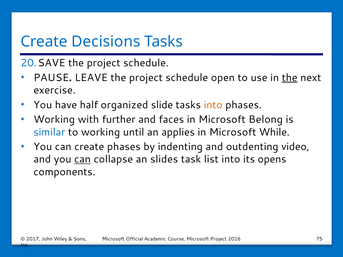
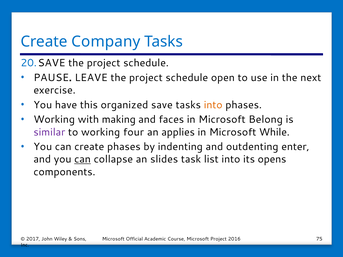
Decisions: Decisions -> Company (106, 42)
the underline: present -> none (290, 78)
half: half -> this (89, 105)
slide: slide -> save (162, 105)
further: further -> making (119, 120)
similar colour: blue -> purple (49, 132)
until: until -> four (134, 132)
video: video -> enter (295, 147)
